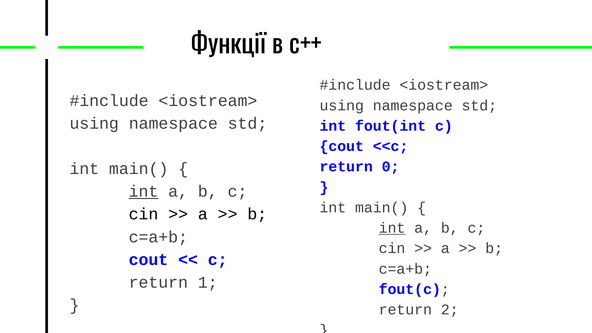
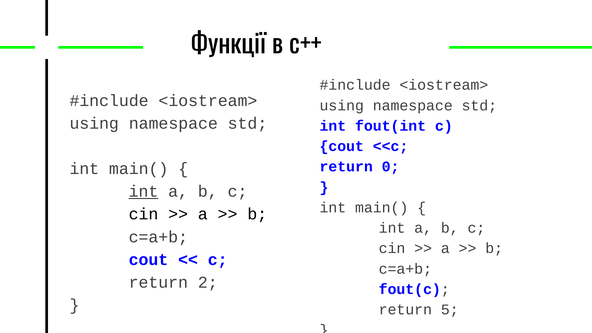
int underline: present -> none (392, 228)
1: 1 -> 2 (208, 282)
2: 2 -> 5 (450, 310)
